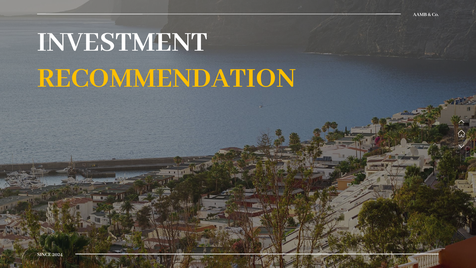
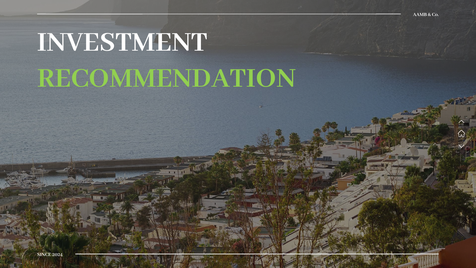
RECOMMENDATION colour: yellow -> light green (166, 77)
